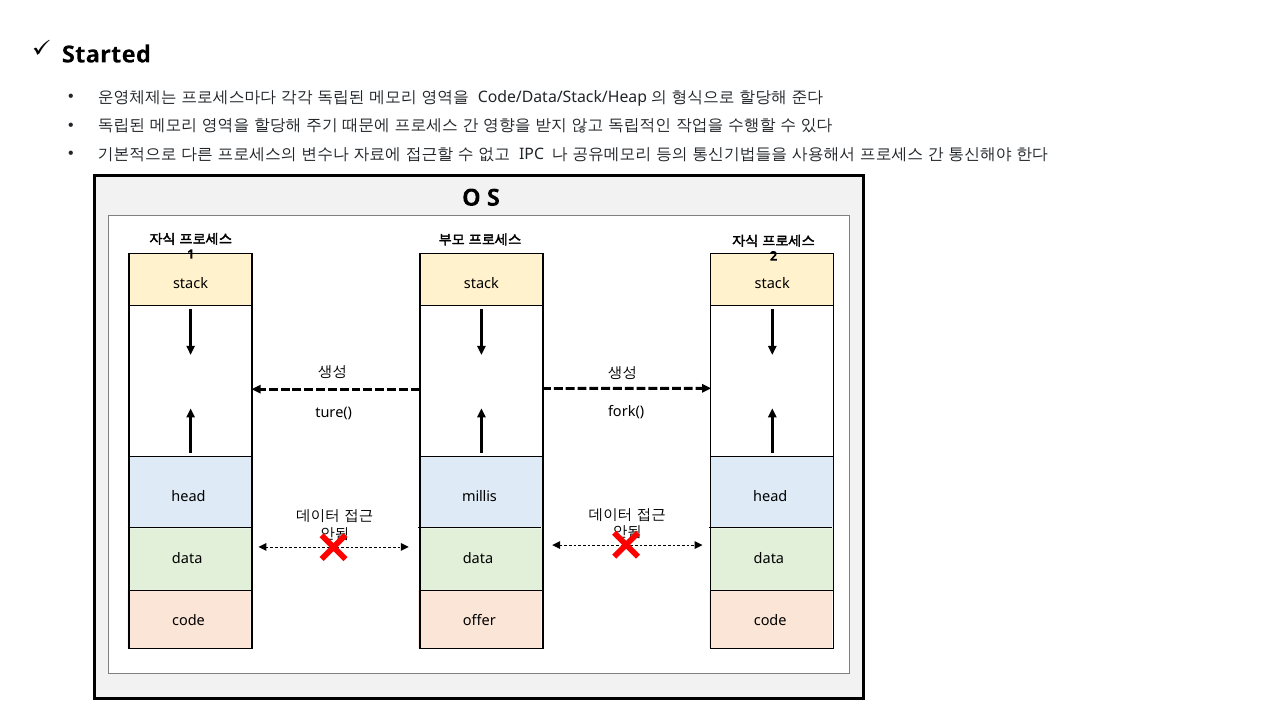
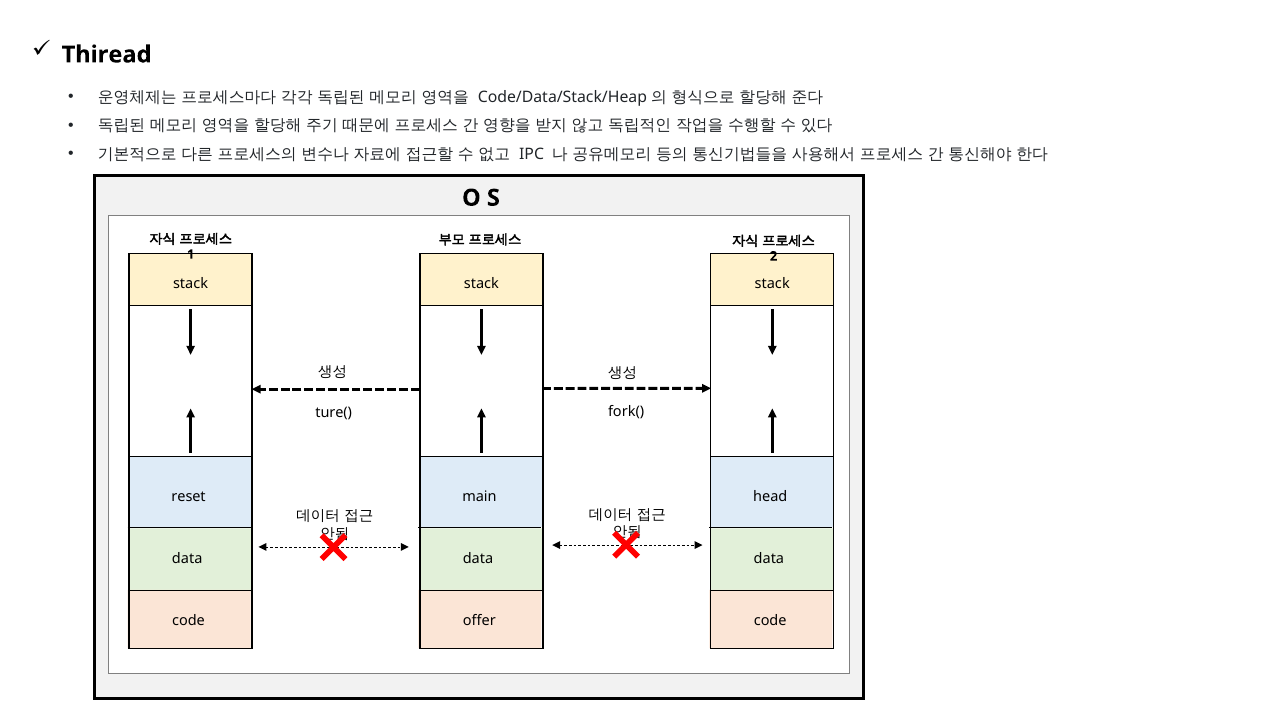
Started: Started -> Thiread (107, 55)
head: head -> reset (189, 496)
millis: millis -> main (479, 496)
